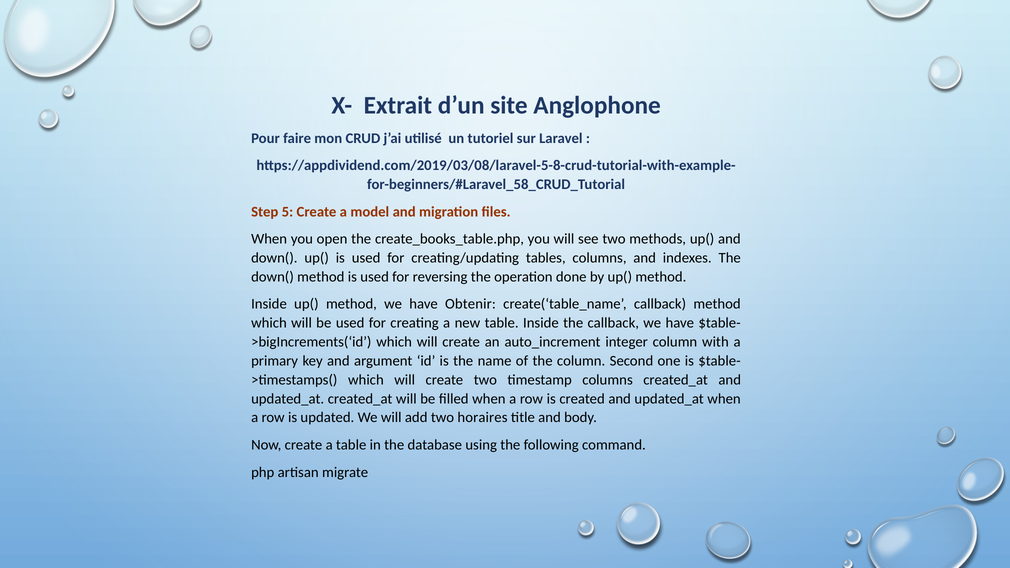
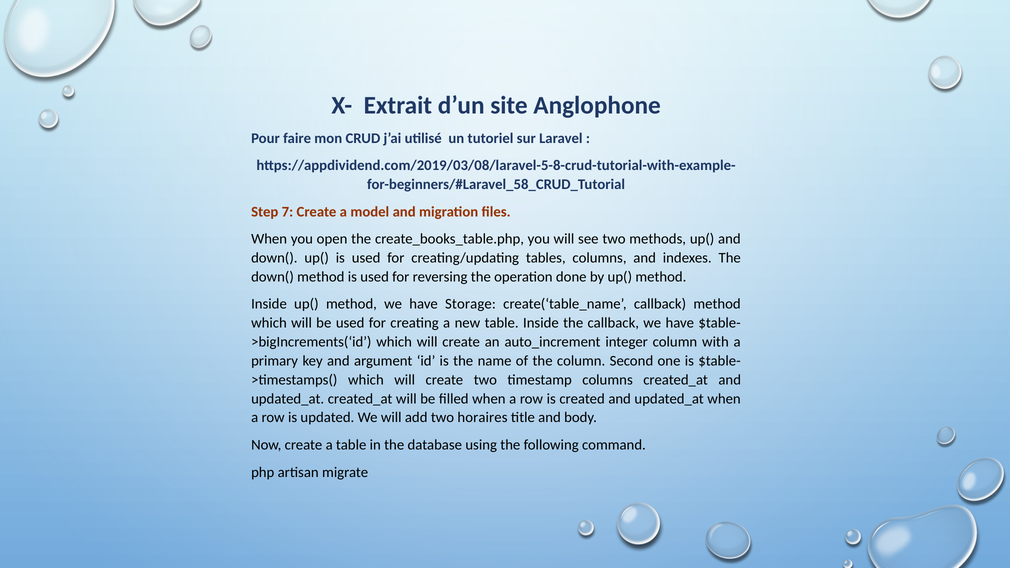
5: 5 -> 7 (287, 212)
Obtenir: Obtenir -> Storage (470, 304)
